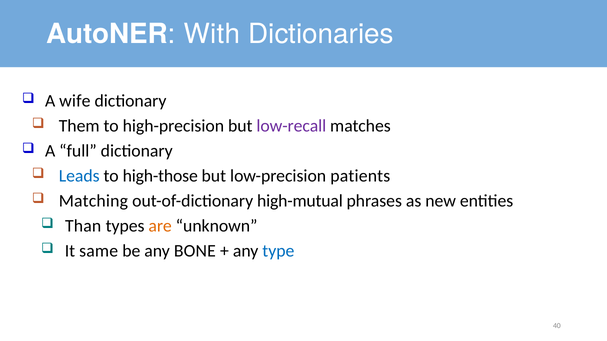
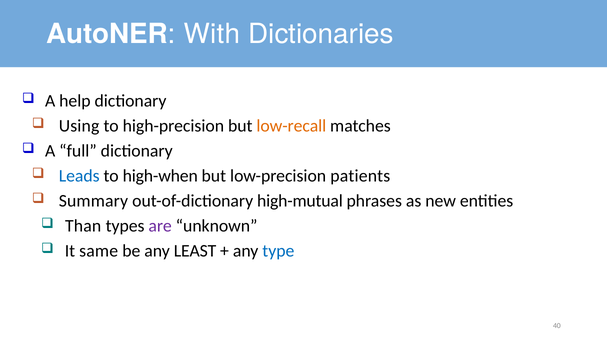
wife: wife -> help (75, 101)
Them: Them -> Using (79, 126)
low-recall colour: purple -> orange (291, 126)
high-those: high-those -> high-when (160, 176)
Matching: Matching -> Summary (93, 201)
are colour: orange -> purple (160, 226)
BONE: BONE -> LEAST (195, 251)
